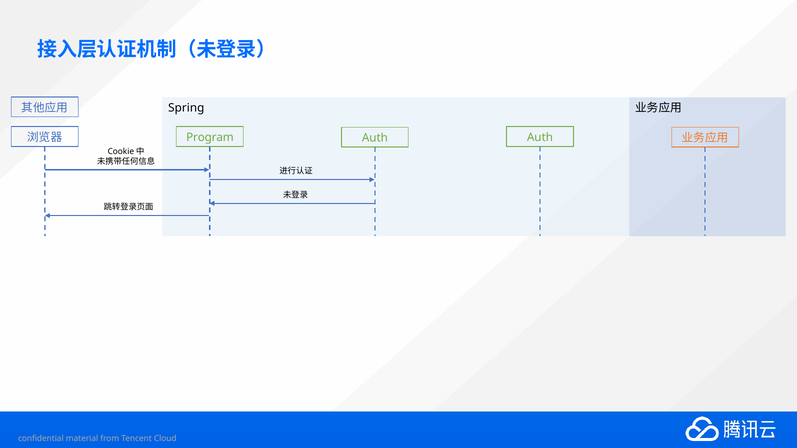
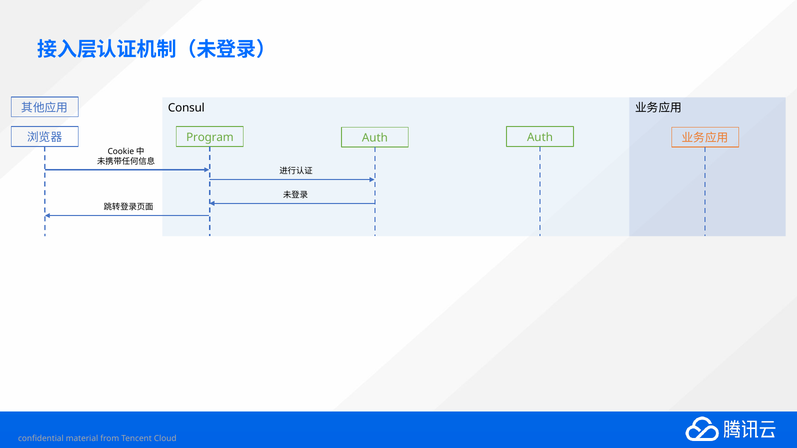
Spring: Spring -> Consul (186, 108)
